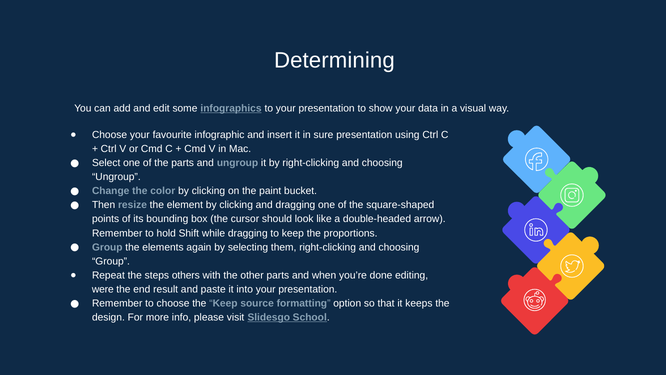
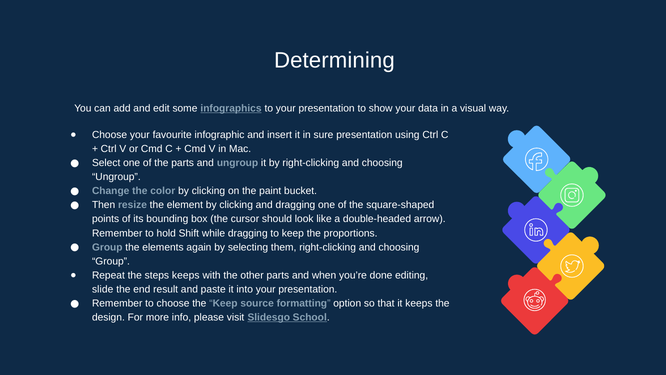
steps others: others -> keeps (186, 275)
were: were -> slide (103, 289)
